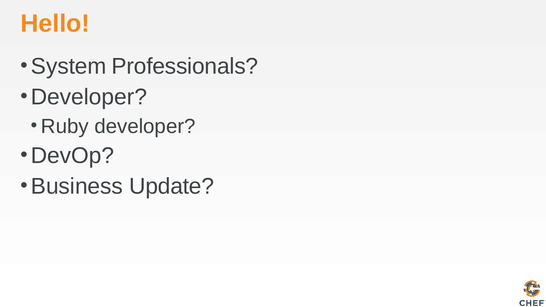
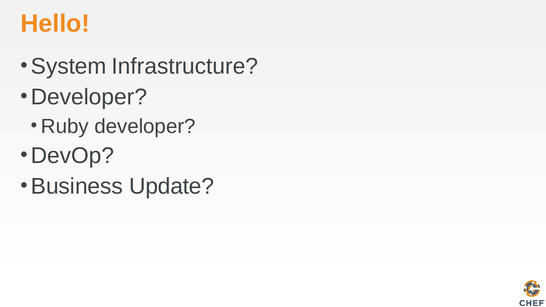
Professionals: Professionals -> Infrastructure (185, 66)
